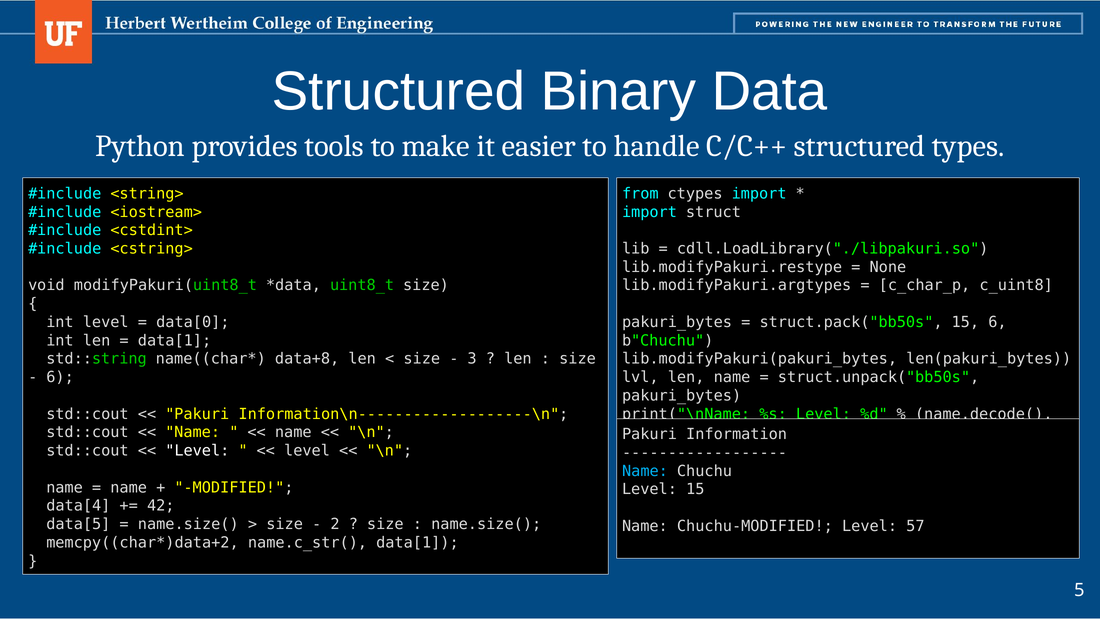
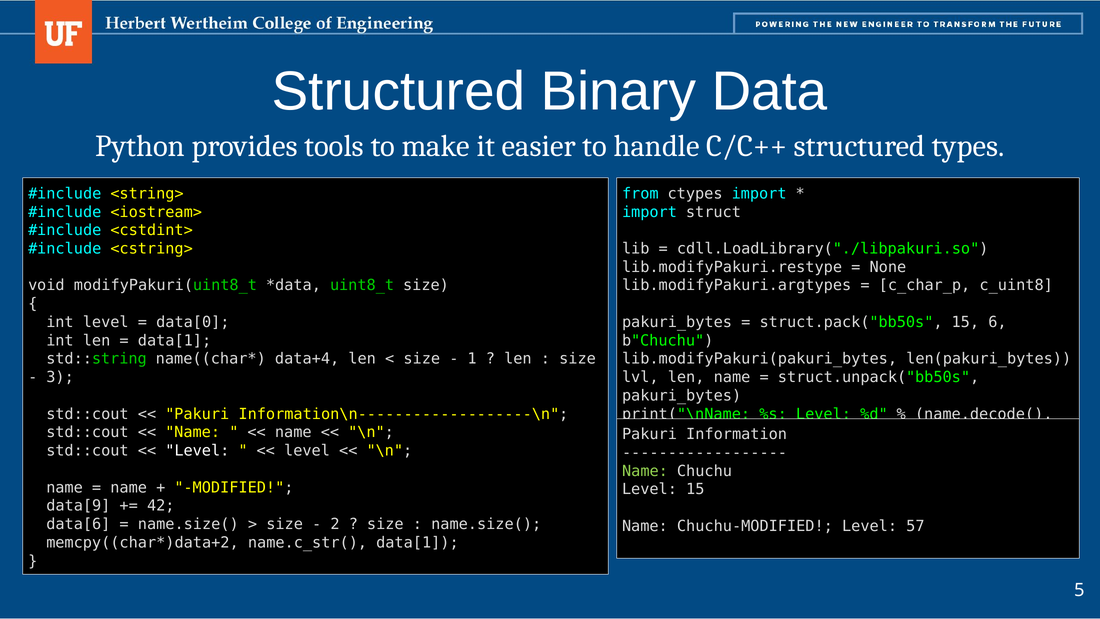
data+8: data+8 -> data+4 (307, 359)
3: 3 -> 1 (472, 359)
6: 6 -> 3 (60, 377)
Name colour: light blue -> light green (645, 471)
data[4: data[4 -> data[9 (78, 506)
data[5: data[5 -> data[6 (78, 524)
